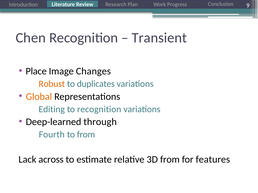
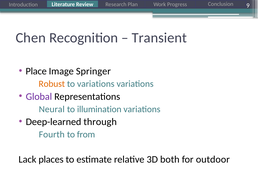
Changes: Changes -> Springer (93, 71)
to duplicates: duplicates -> variations (96, 84)
Global colour: orange -> purple (39, 97)
Editing: Editing -> Neural (52, 109)
to recognition: recognition -> illumination (99, 109)
across: across -> places (51, 160)
3D from: from -> both (170, 160)
features: features -> outdoor (213, 160)
